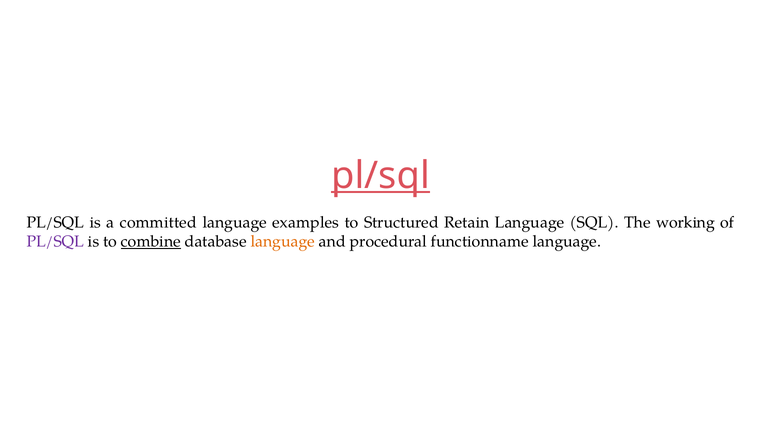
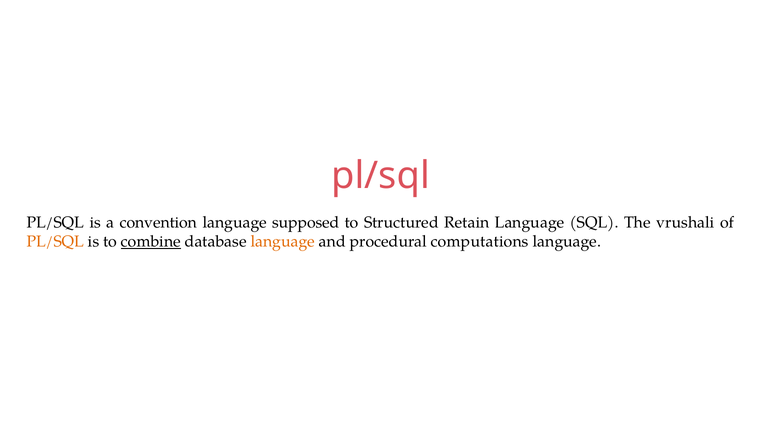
pl/sql underline: present -> none (380, 176)
committed: committed -> convention (158, 223)
examples: examples -> supposed (306, 223)
working: working -> vrushali (685, 223)
PL/SQL colour: purple -> orange (55, 242)
functionname: functionname -> computations (480, 242)
